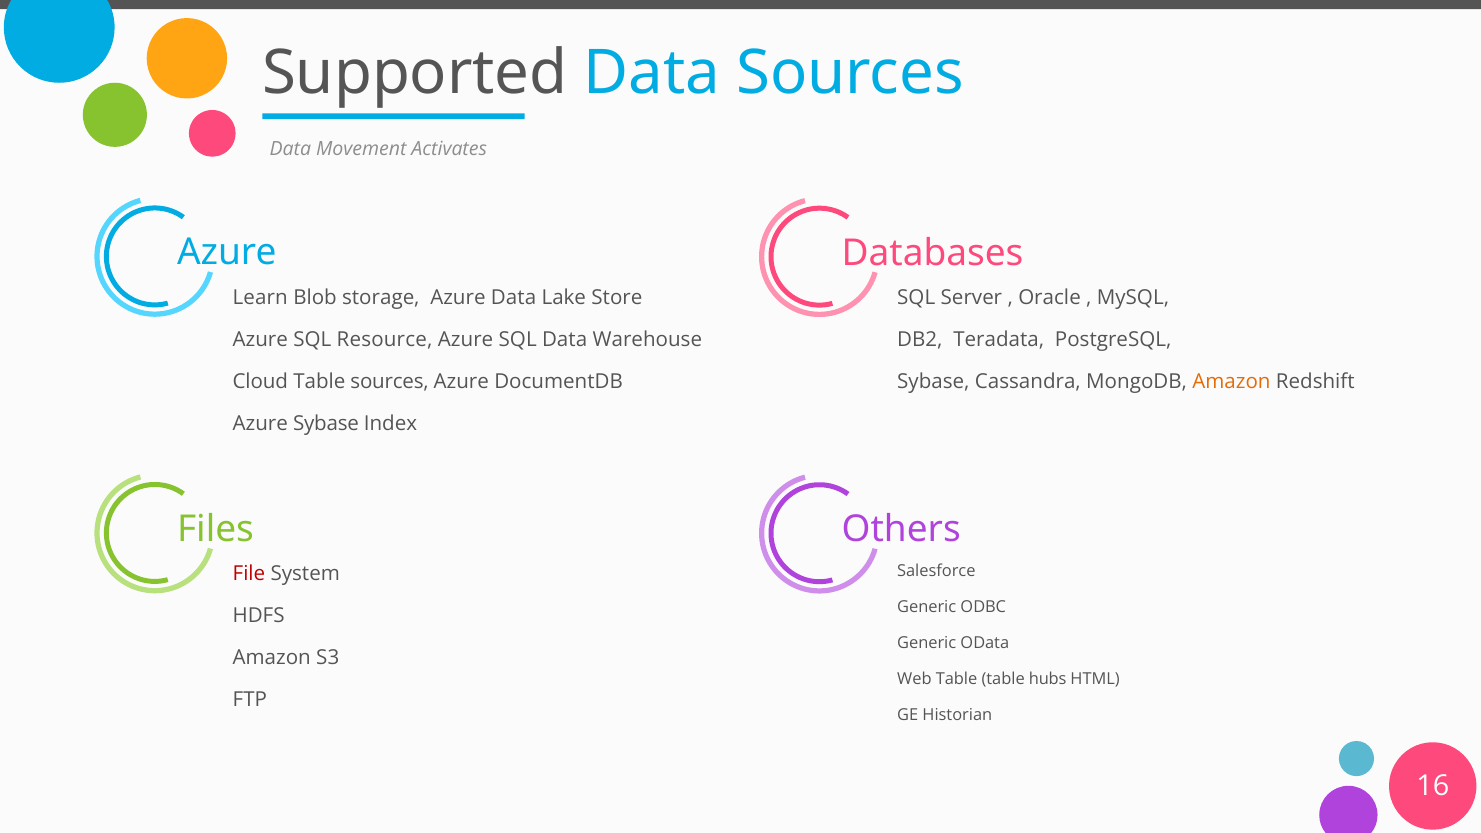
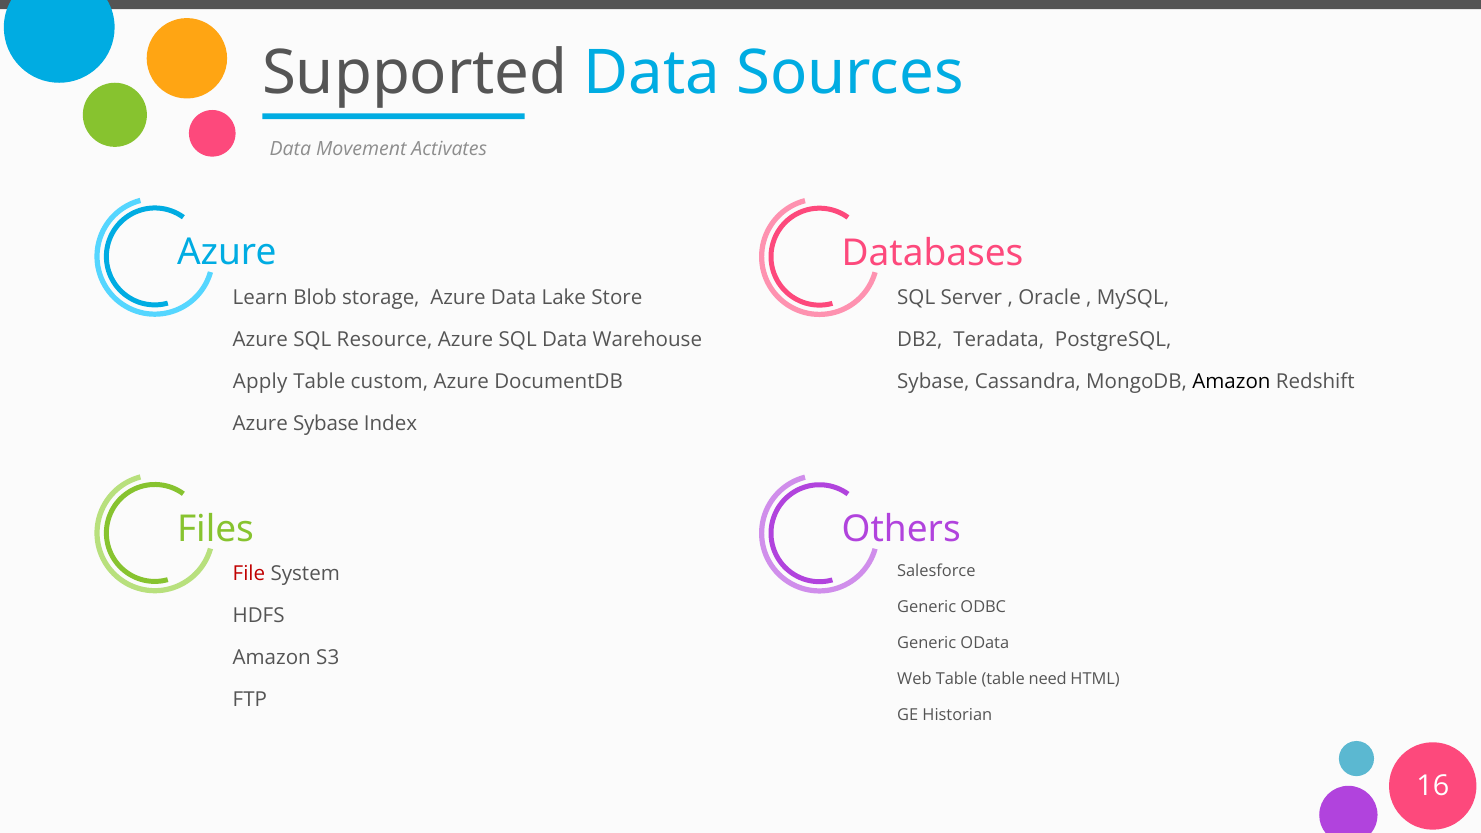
Cloud: Cloud -> Apply (260, 382)
Table sources: sources -> custom (389, 382)
Amazon colour: orange -> black (1231, 382)
hubs: hubs -> need (1048, 679)
